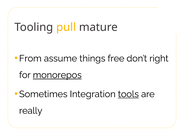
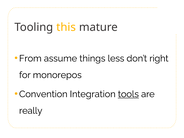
pull: pull -> this (66, 27)
free: free -> less (116, 58)
monorepos underline: present -> none (57, 75)
Sometimes: Sometimes -> Convention (43, 94)
